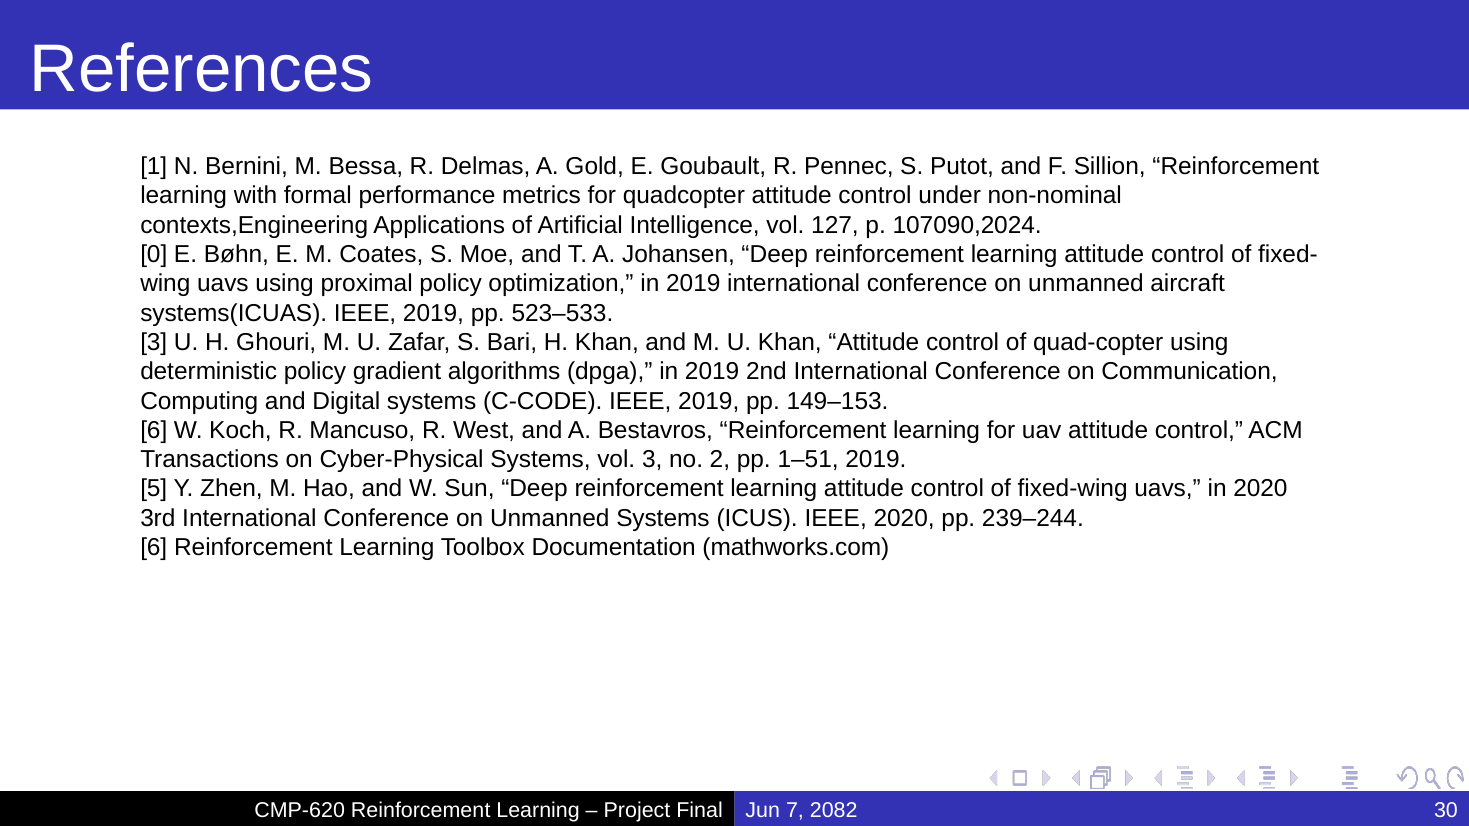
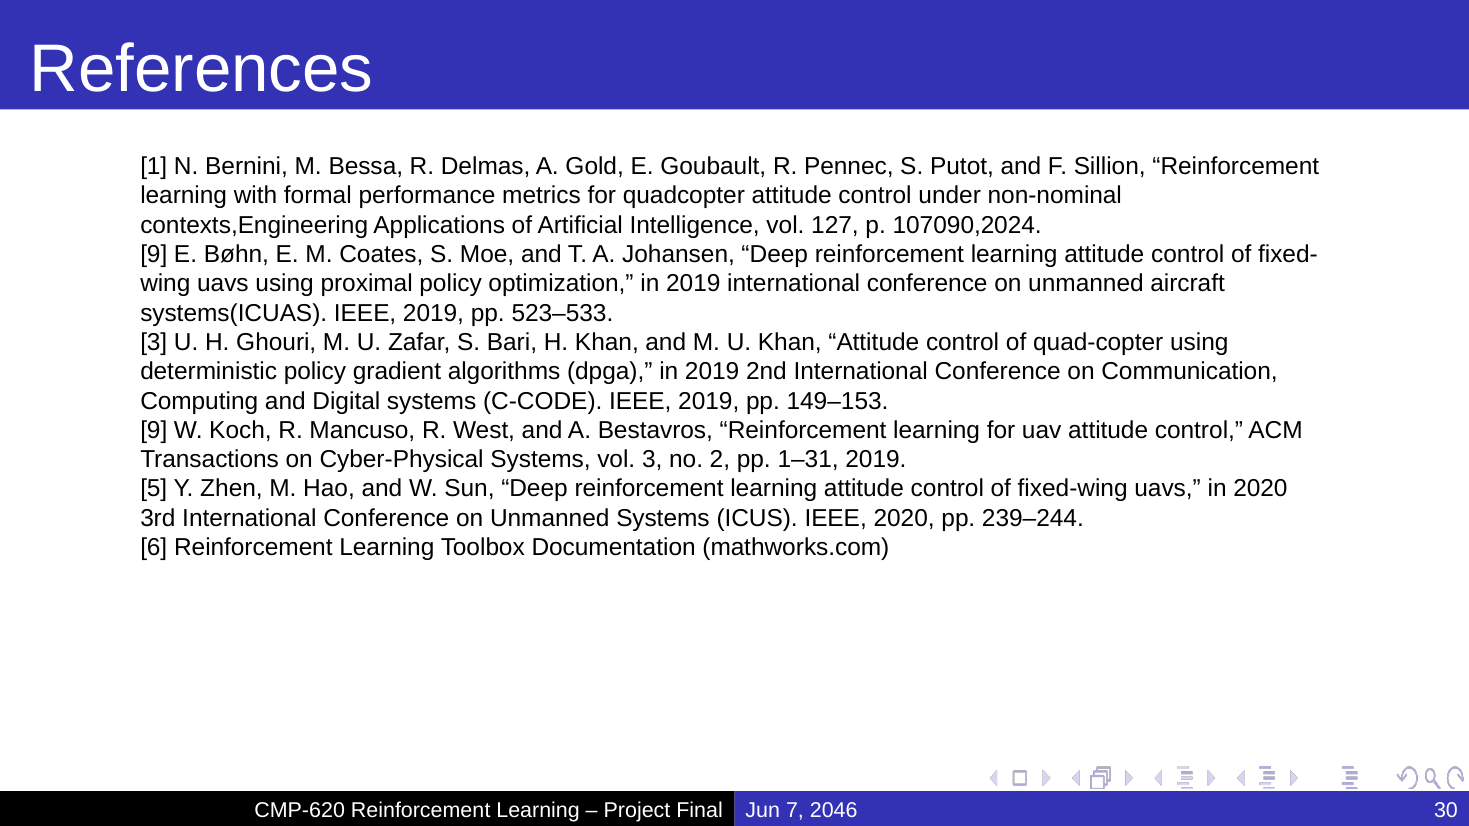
0: 0 -> 9 (154, 255)
6: 6 -> 9 (154, 430)
1–51: 1–51 -> 1–31 (808, 460)
2082: 2082 -> 2046 (834, 810)
